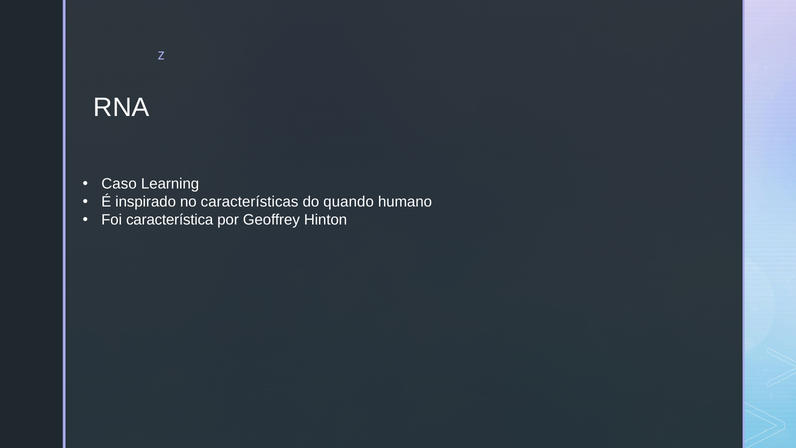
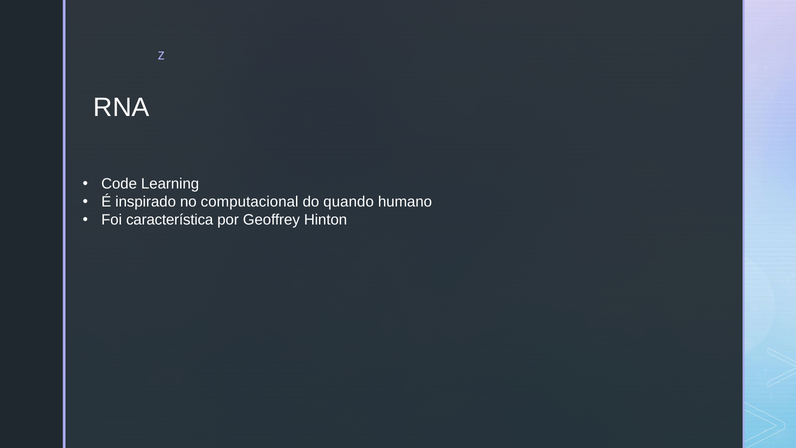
Caso: Caso -> Code (119, 184)
características: características -> computacional (250, 202)
